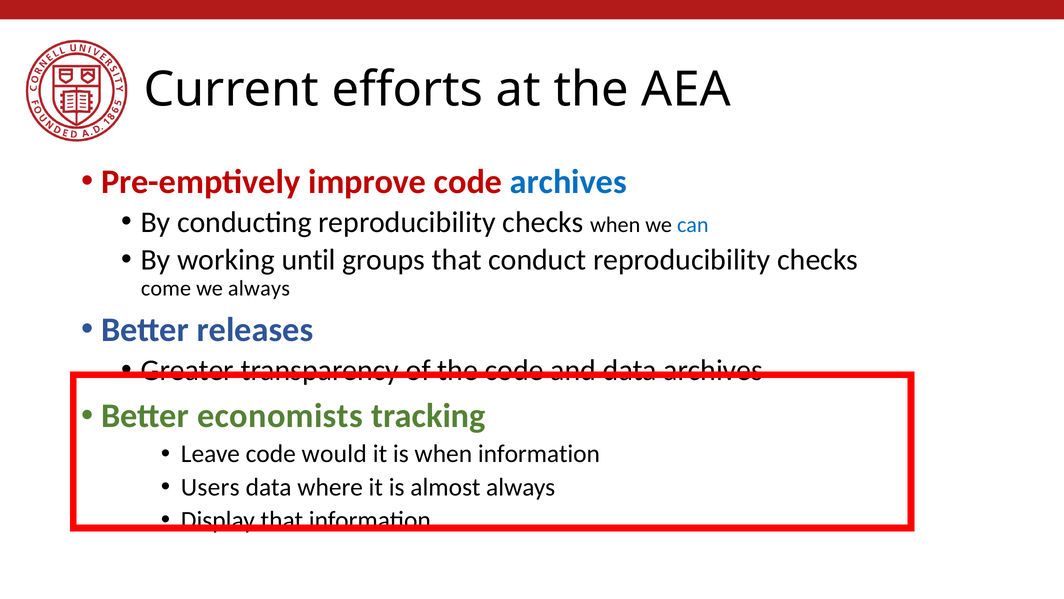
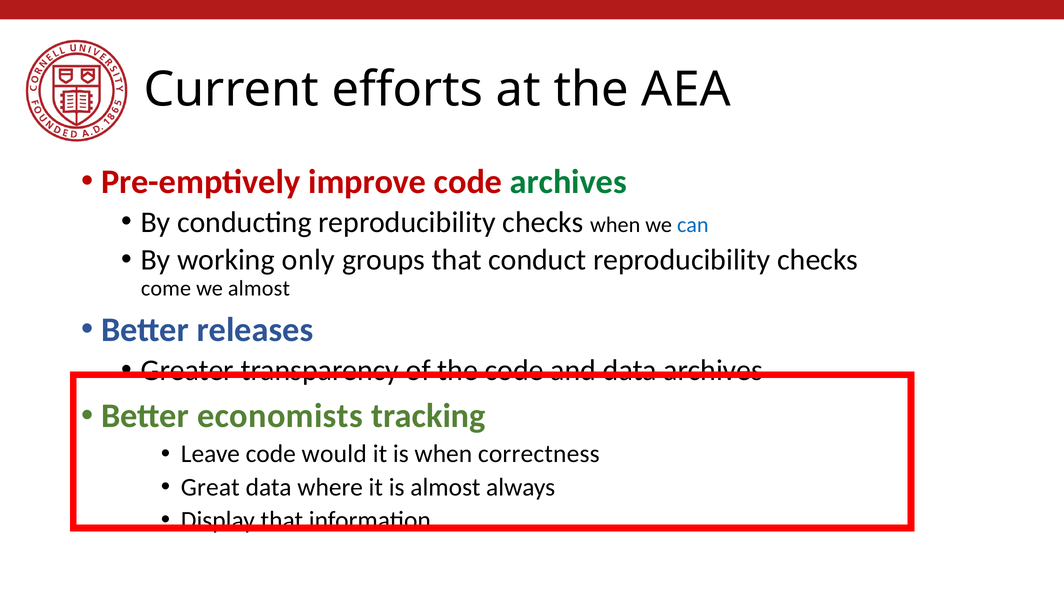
archives colour: blue -> green (568, 182)
until: until -> only (308, 260)
we always: always -> almost (259, 288)
when information: information -> correctness (539, 454)
Users: Users -> Great (210, 487)
